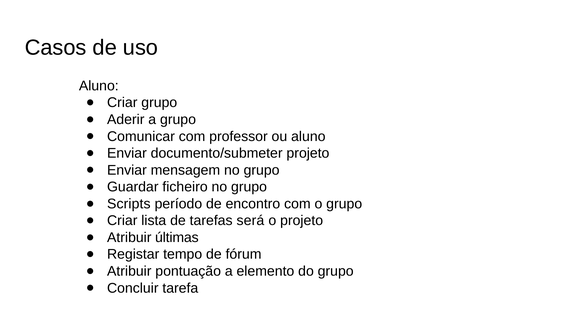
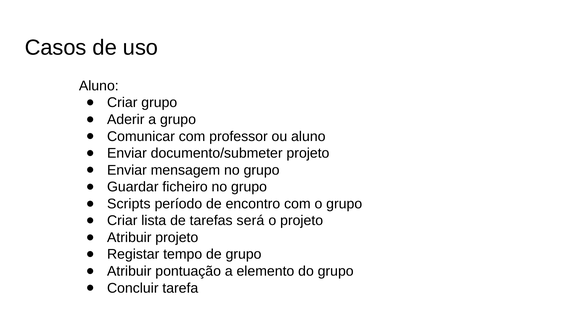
Atribuir últimas: últimas -> projeto (177, 238)
de fórum: fórum -> grupo (244, 254)
